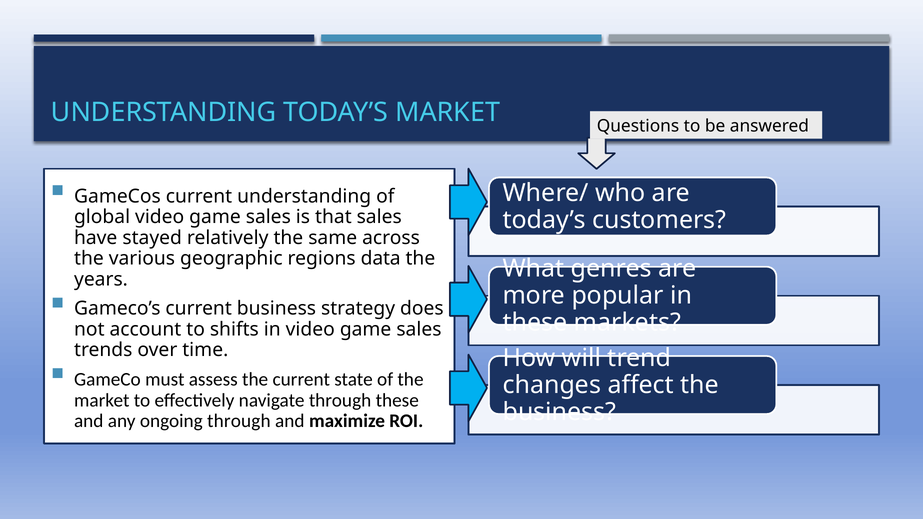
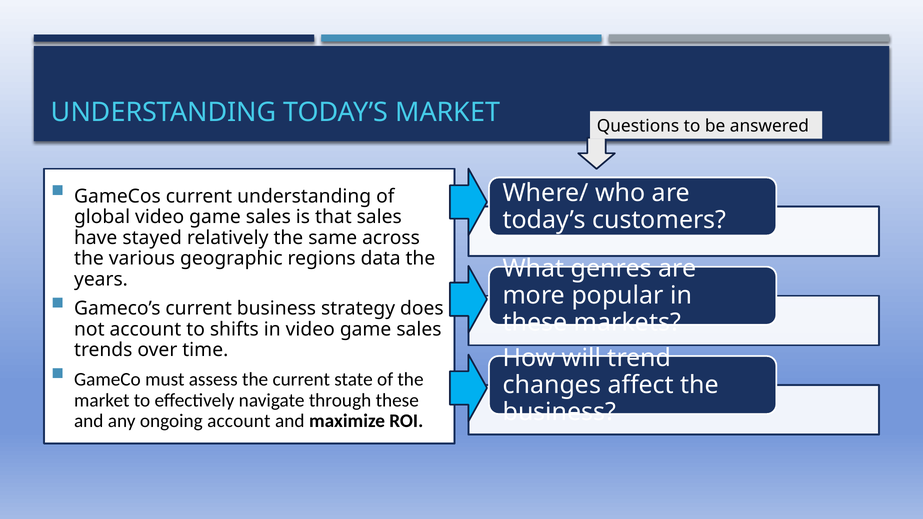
ongoing through: through -> account (239, 421)
